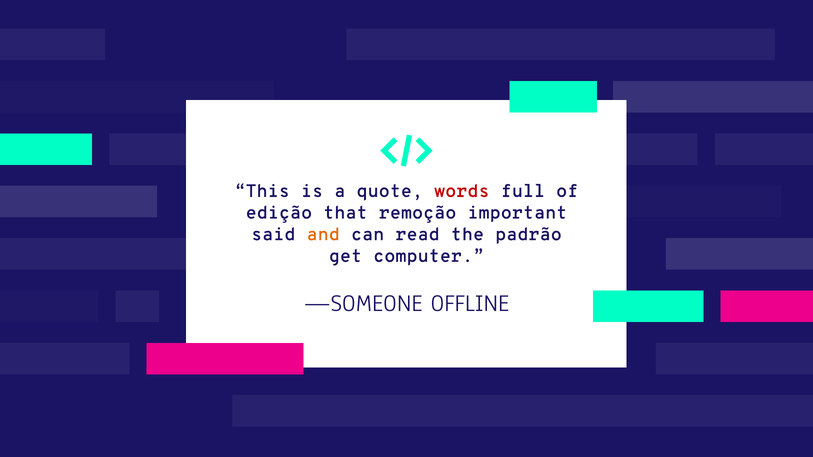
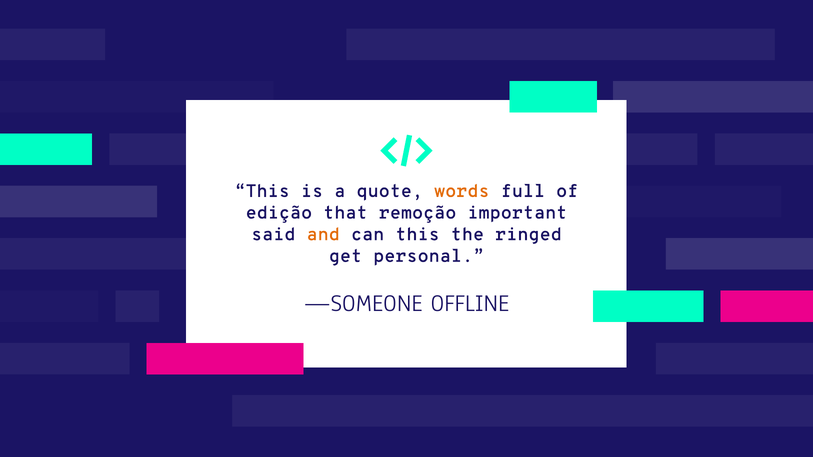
words colour: red -> orange (462, 191)
can read: read -> this (418, 234)
padrão: padrão -> ringed (529, 234)
computer: computer -> personal (429, 256)
